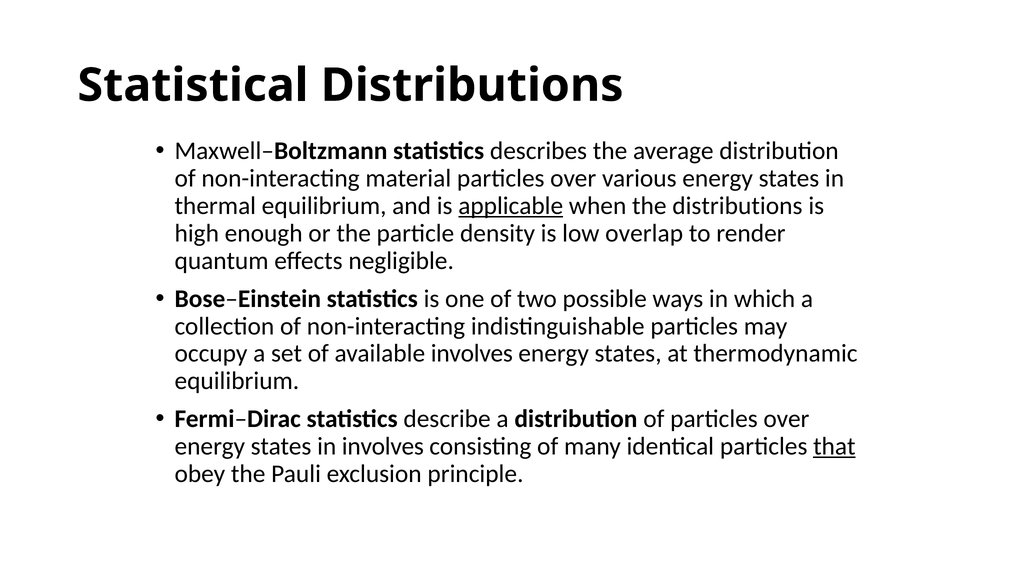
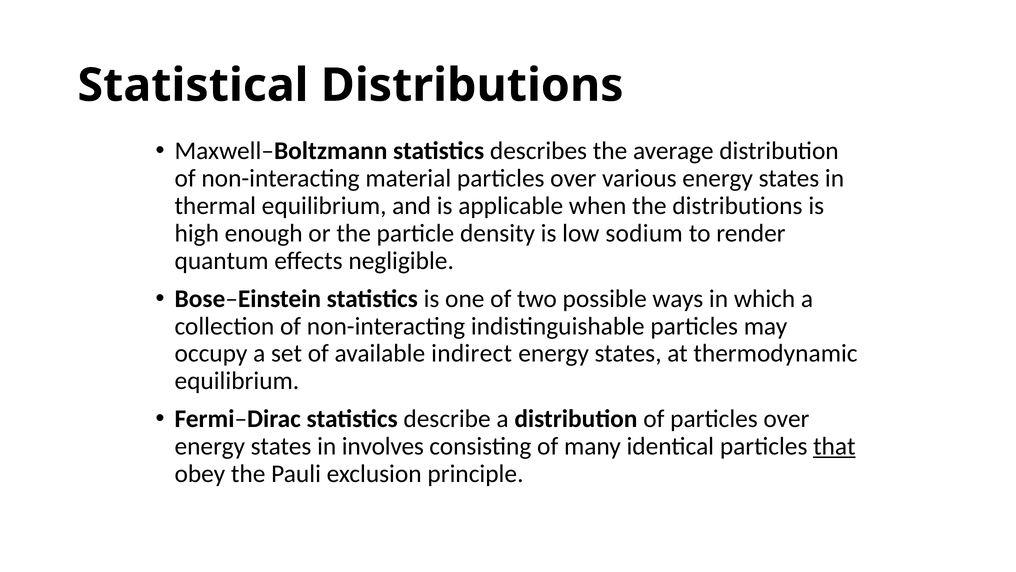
applicable underline: present -> none (511, 206)
overlap: overlap -> sodium (644, 233)
available involves: involves -> indirect (472, 353)
